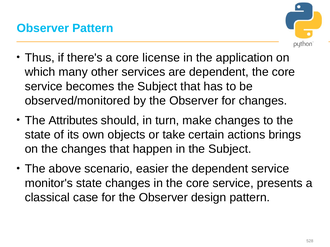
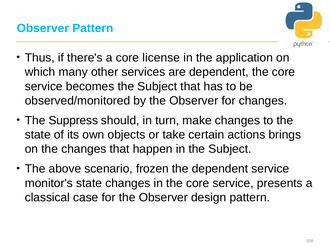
Attributes: Attributes -> Suppress (73, 121)
easier: easier -> frozen (152, 169)
